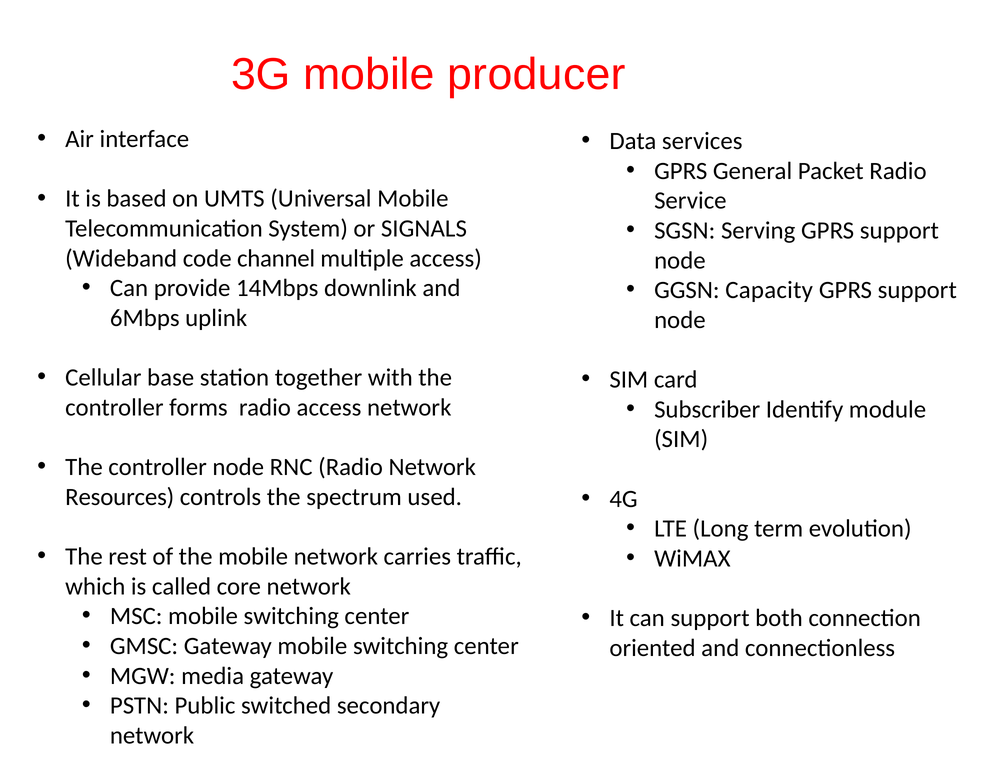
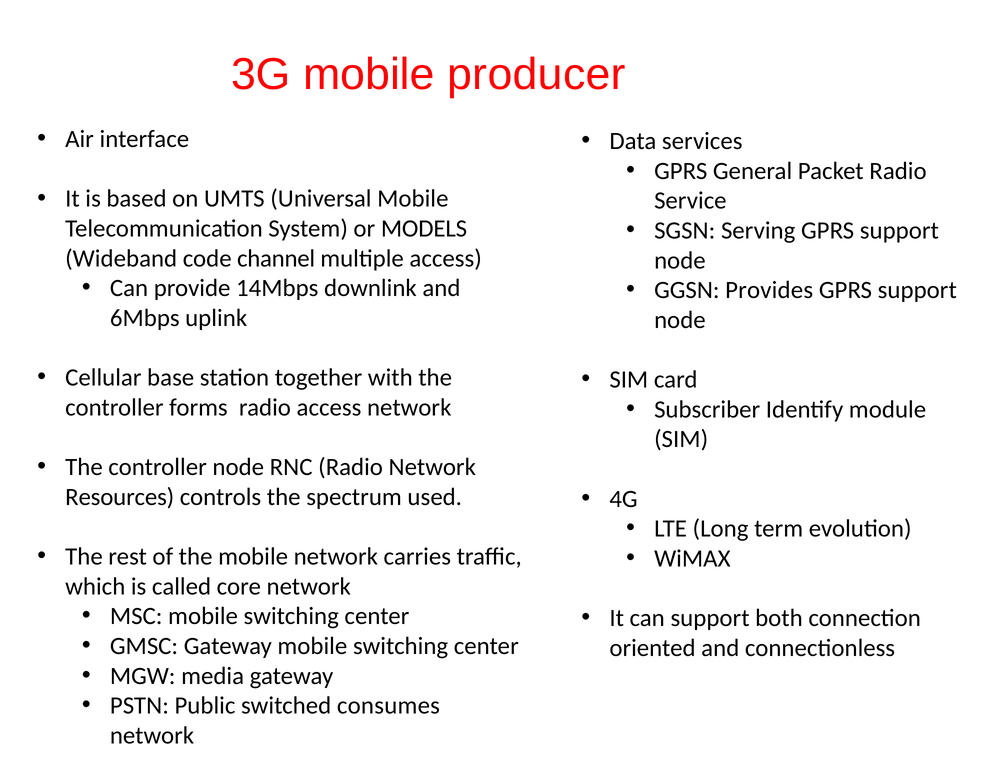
SIGNALS: SIGNALS -> MODELS (424, 229)
Capacity: Capacity -> Provides (769, 290)
secondary: secondary -> consumes (388, 706)
